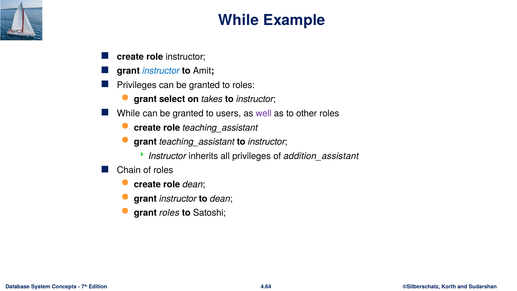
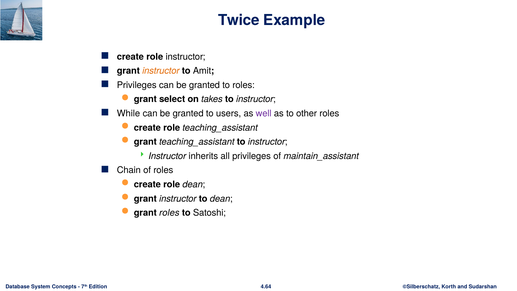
While: While -> Twice (239, 20)
instructor colour: blue -> orange (161, 71)
addition_assistant: addition_assistant -> maintain_assistant (321, 156)
